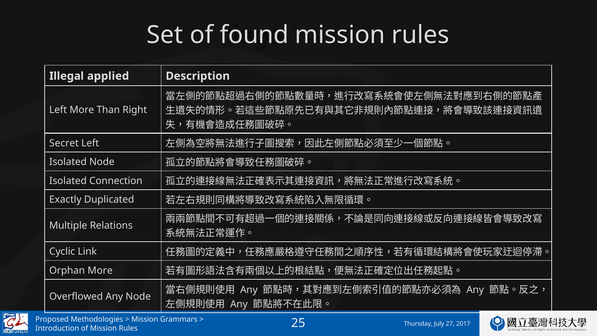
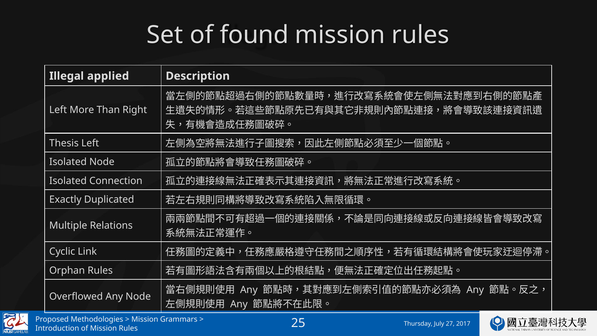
Secret: Secret -> Thesis (64, 143)
Orphan More: More -> Rules (100, 270)
